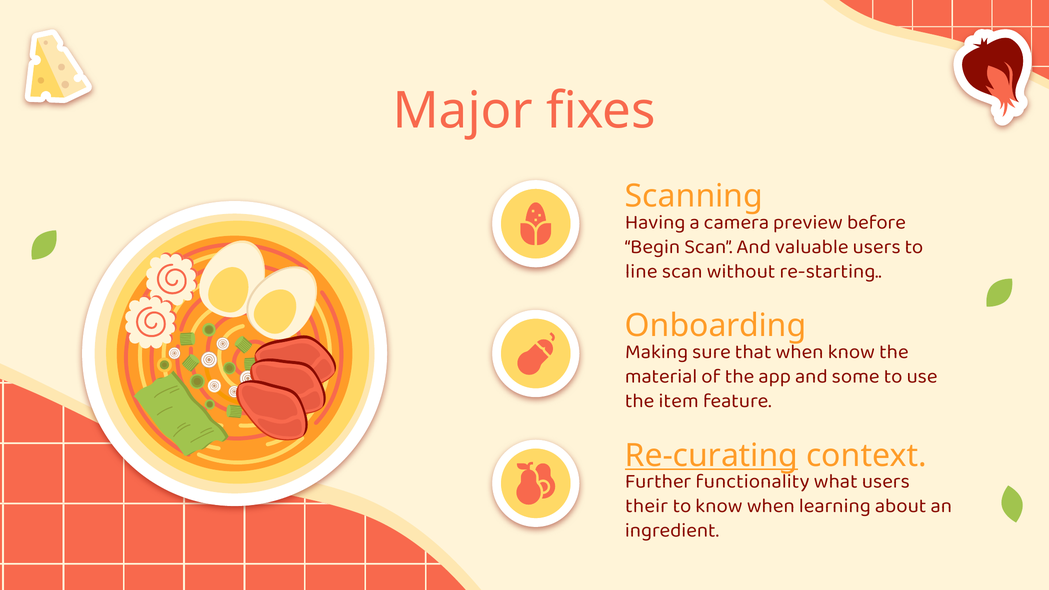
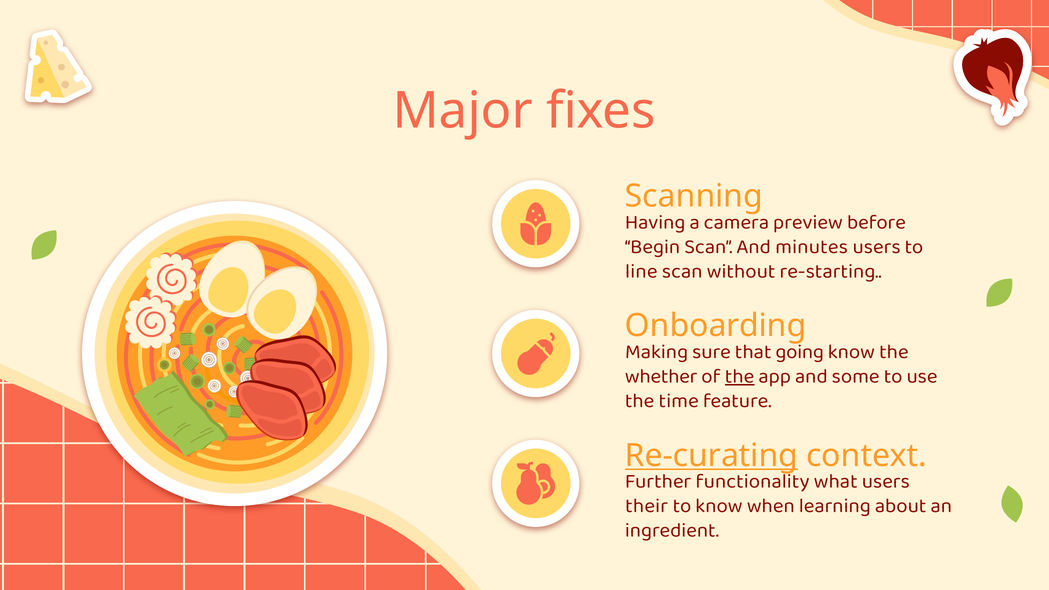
valuable: valuable -> minutes (812, 246)
that when: when -> going (800, 351)
material: material -> whether (661, 376)
the underline: none -> present (740, 376)
item: item -> time (679, 400)
